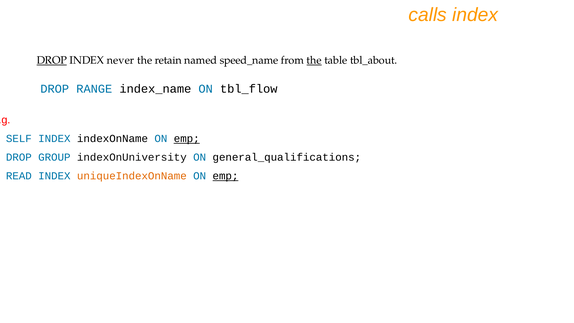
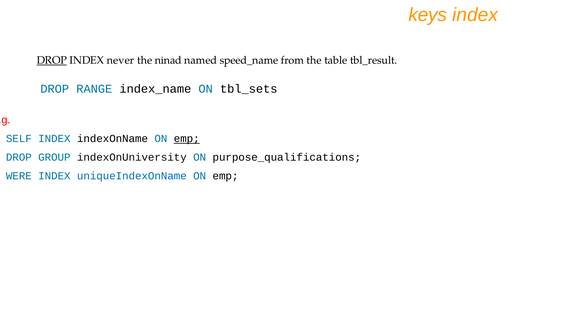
calls: calls -> keys (428, 15)
retain: retain -> ninad (168, 60)
the underline: present -> none (314, 60)
tbl_about: tbl_about -> tbl_result (374, 60)
tbl_flow: tbl_flow -> tbl_sets (249, 89)
general_qualifications: general_qualifications -> purpose_qualifications (287, 157)
READ: READ -> WERE (19, 176)
uniqueIndexOnName colour: orange -> blue (132, 176)
emp underline: present -> none (225, 176)
